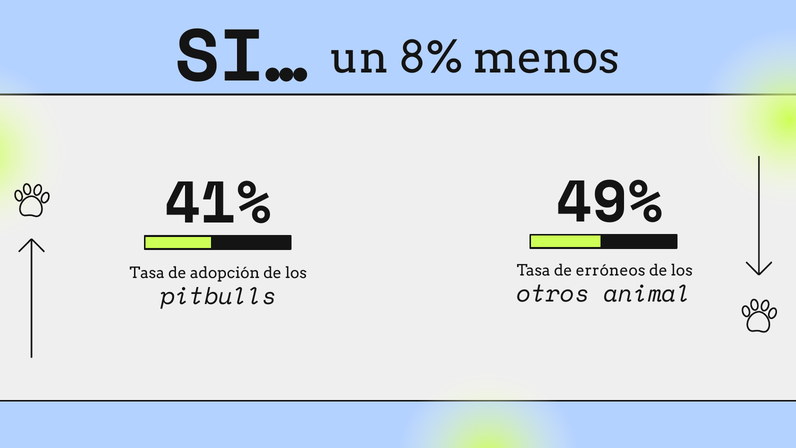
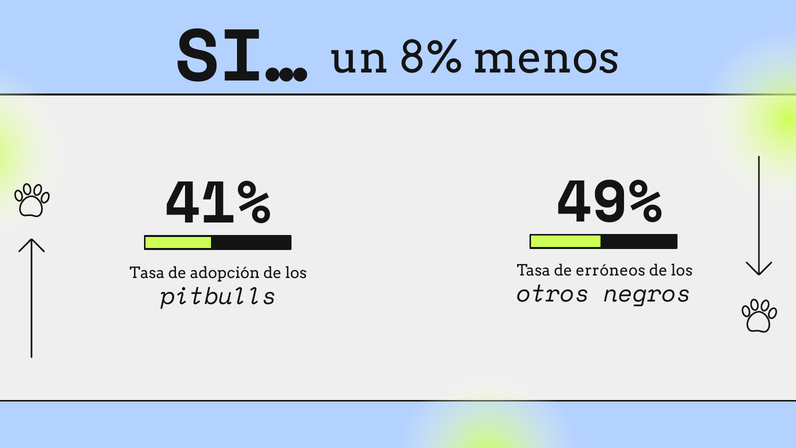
animal: animal -> negros (647, 294)
